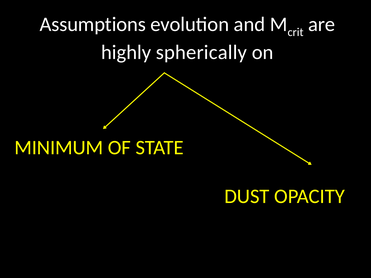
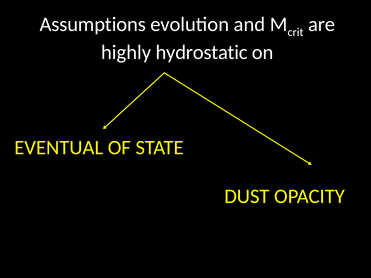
spherically: spherically -> hydrostatic (202, 52)
MINIMUM: MINIMUM -> EVENTUAL (59, 148)
